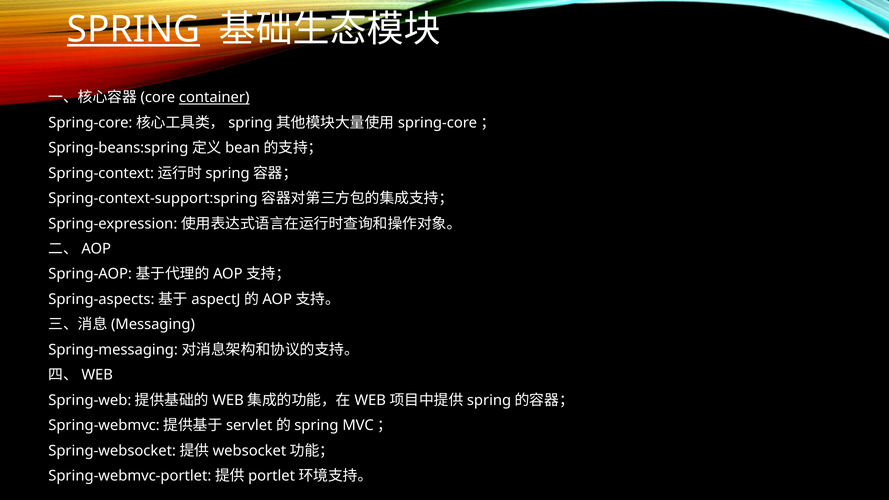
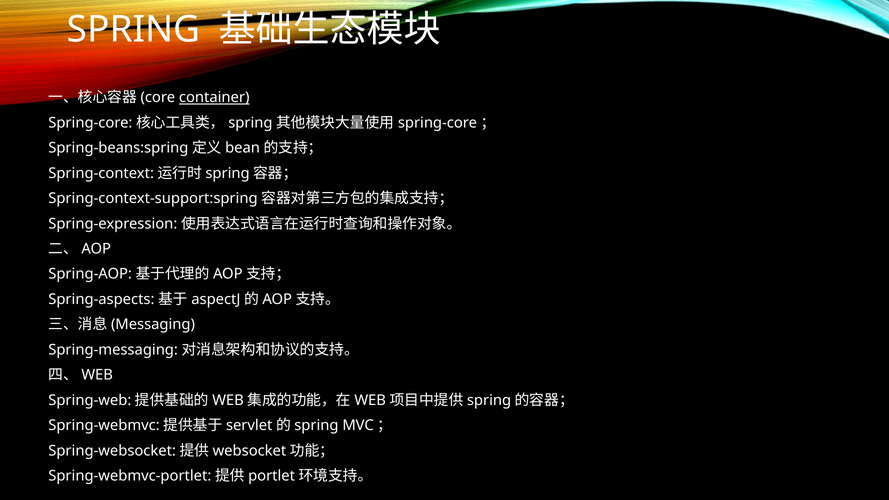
SPRING underline: present -> none (134, 29)
